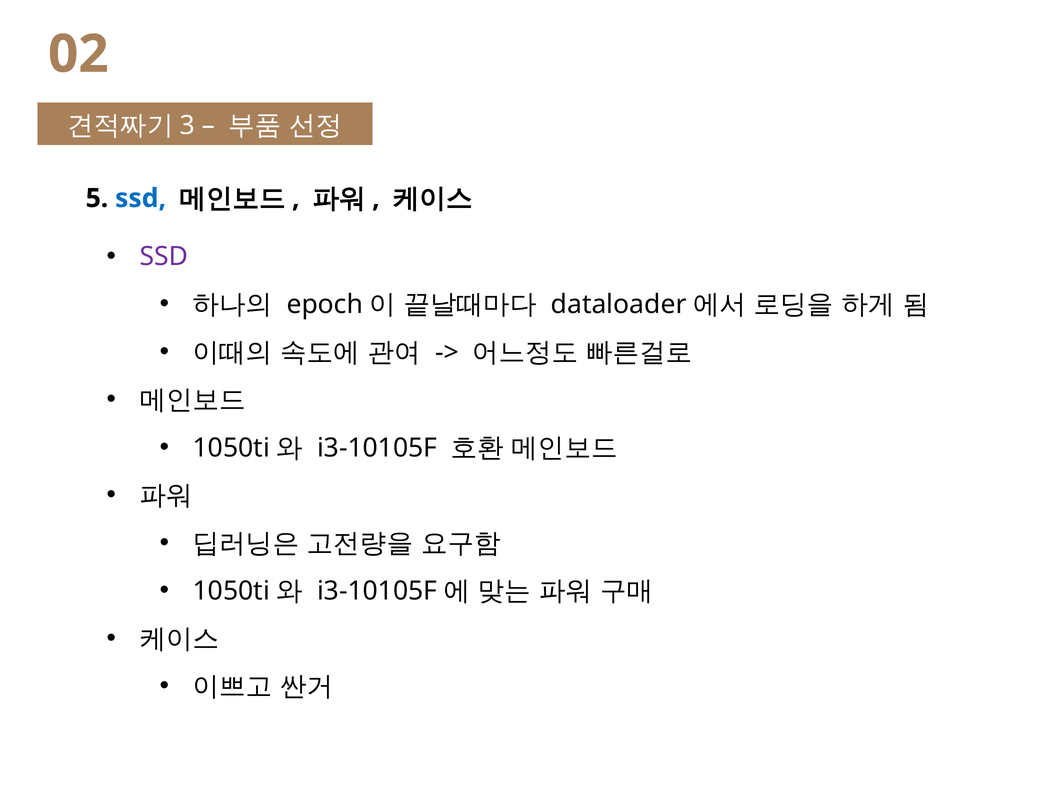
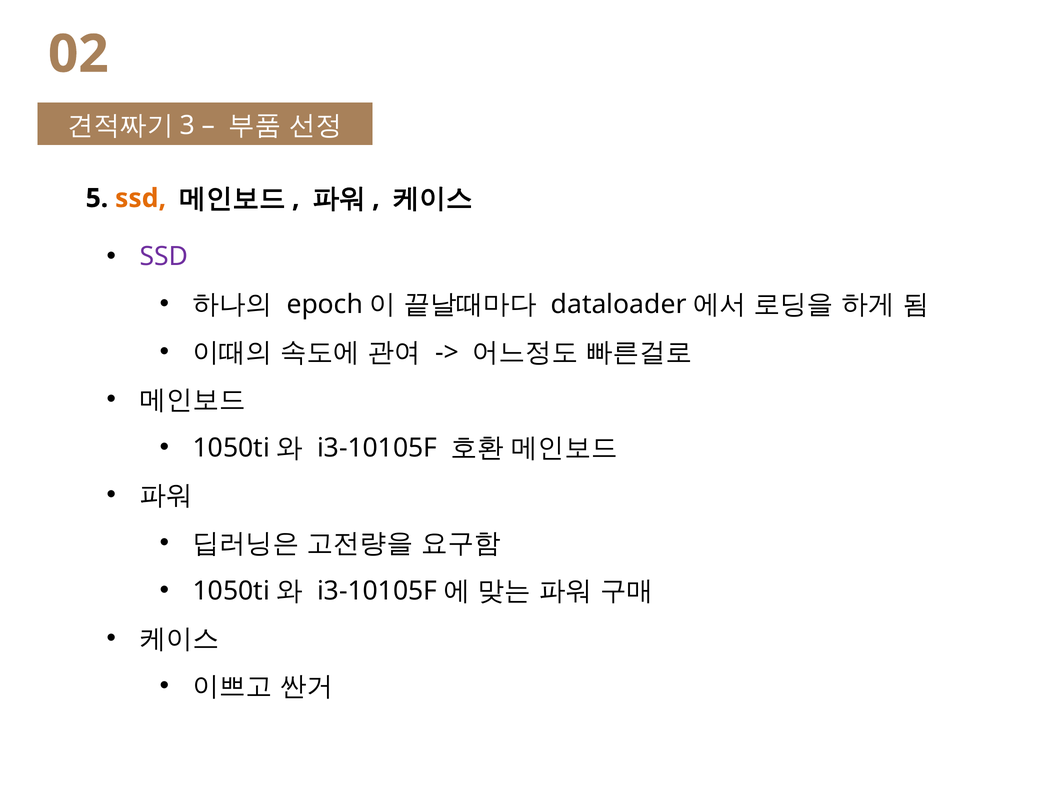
ssd colour: blue -> orange (141, 198)
